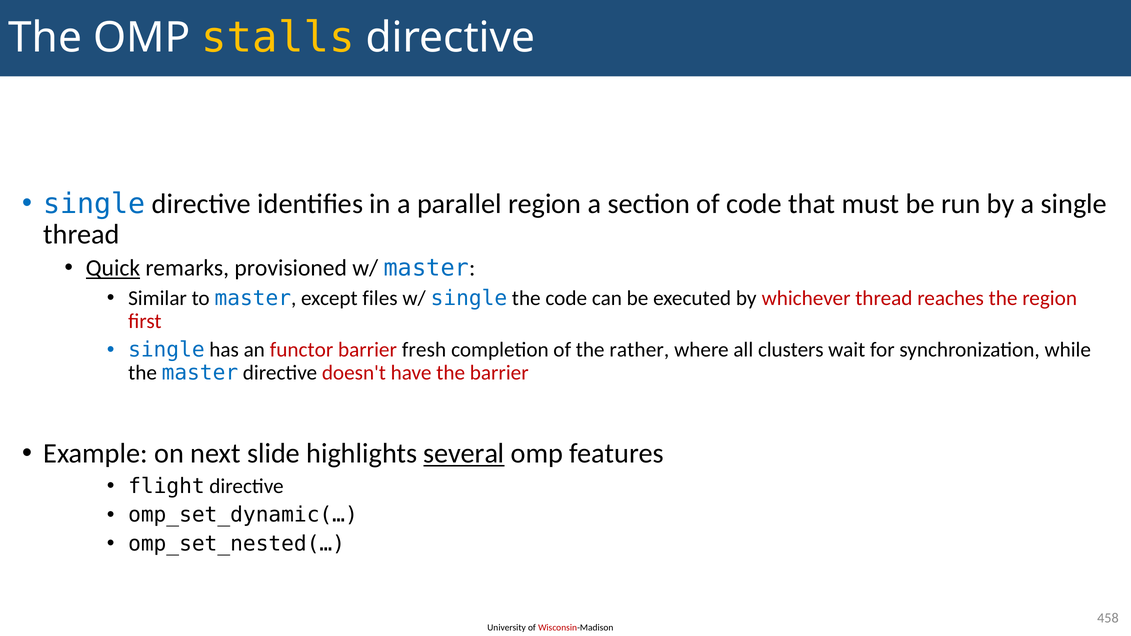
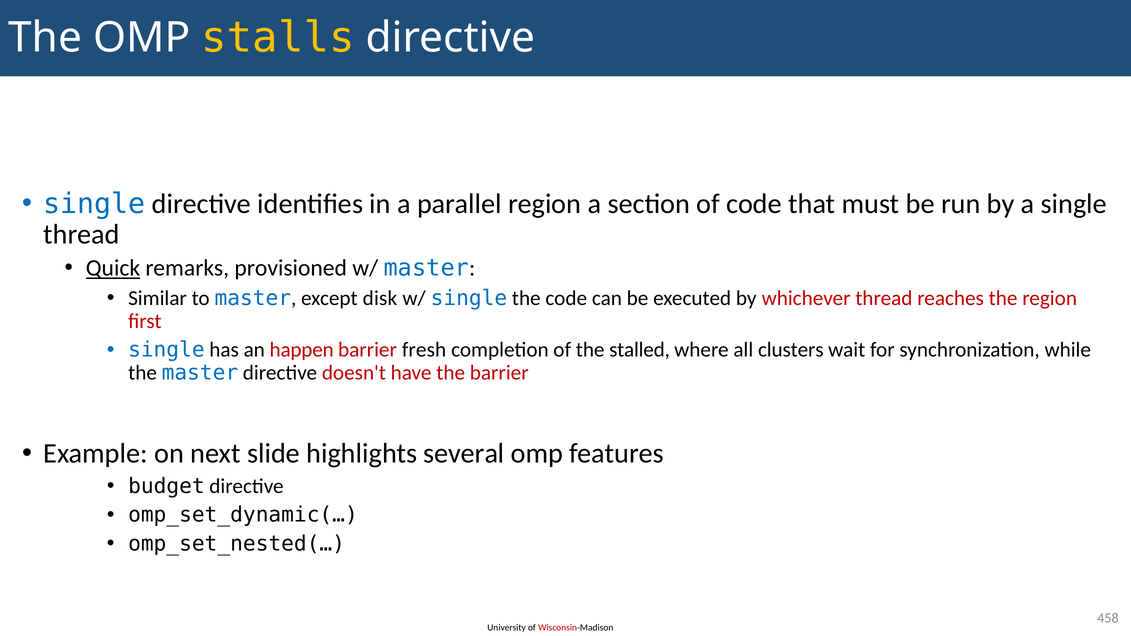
files: files -> disk (380, 298)
functor: functor -> happen (302, 350)
rather: rather -> stalled (640, 350)
several underline: present -> none (464, 454)
flight: flight -> budget (166, 486)
